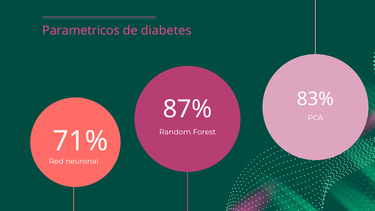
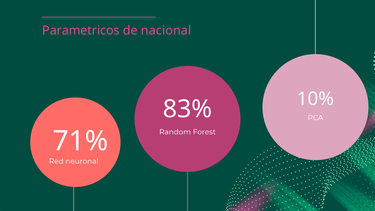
diabetes: diabetes -> nacional (166, 30)
83%: 83% -> 10% (315, 99)
87%: 87% -> 83% (187, 109)
